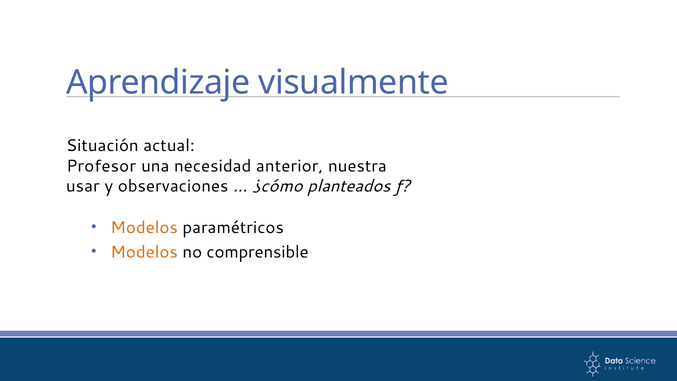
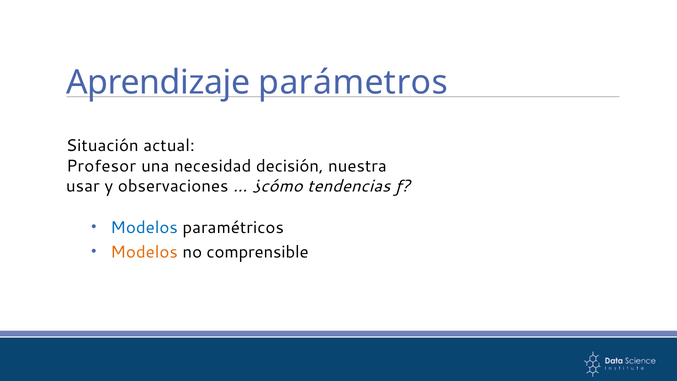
visualmente: visualmente -> parámetros (353, 82)
anterior: anterior -> decisión (290, 166)
planteados: planteados -> tendencias (349, 186)
Modelos colour: orange -> blue (144, 227)
